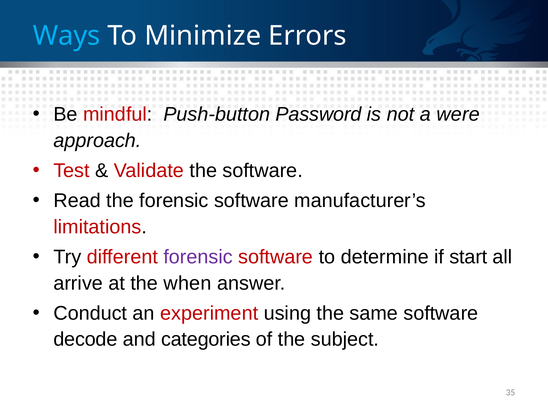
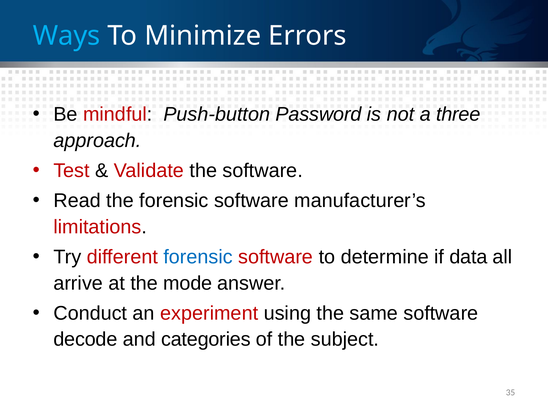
were: were -> three (458, 114)
forensic colour: purple -> blue (198, 257)
start: start -> data (468, 257)
when: when -> mode (188, 283)
